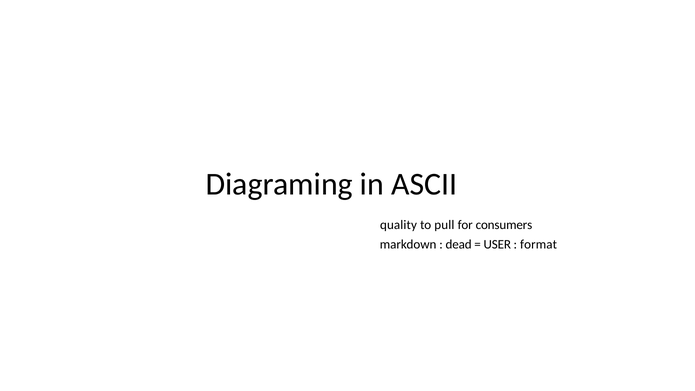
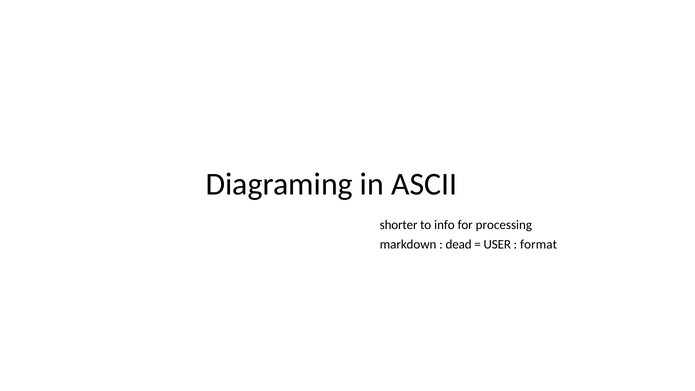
quality: quality -> shorter (399, 225)
pull: pull -> info (444, 225)
consumers: consumers -> processing (504, 225)
